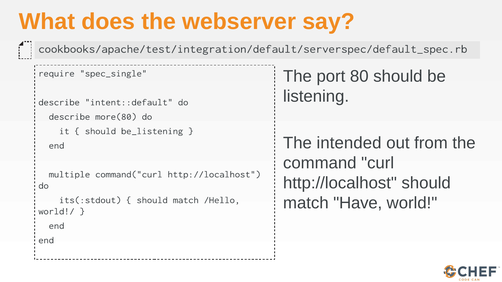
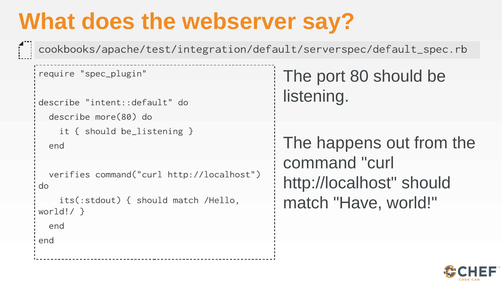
spec_single: spec_single -> spec_plugin (113, 73)
intended: intended -> happens (349, 143)
multiple: multiple -> verifies (69, 175)
